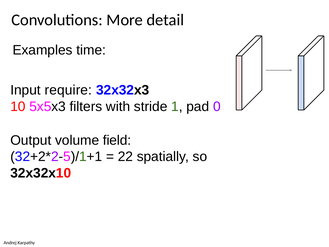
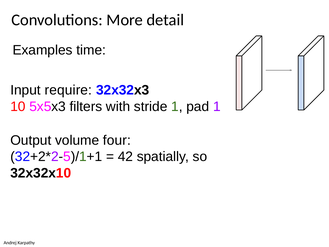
pad 0: 0 -> 1 (217, 106)
field: field -> four (117, 140)
22: 22 -> 42 (125, 157)
